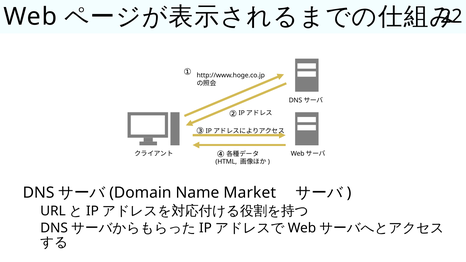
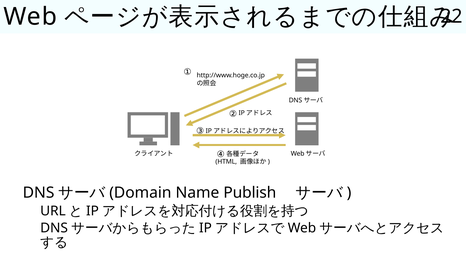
Market: Market -> Publish (250, 193)
